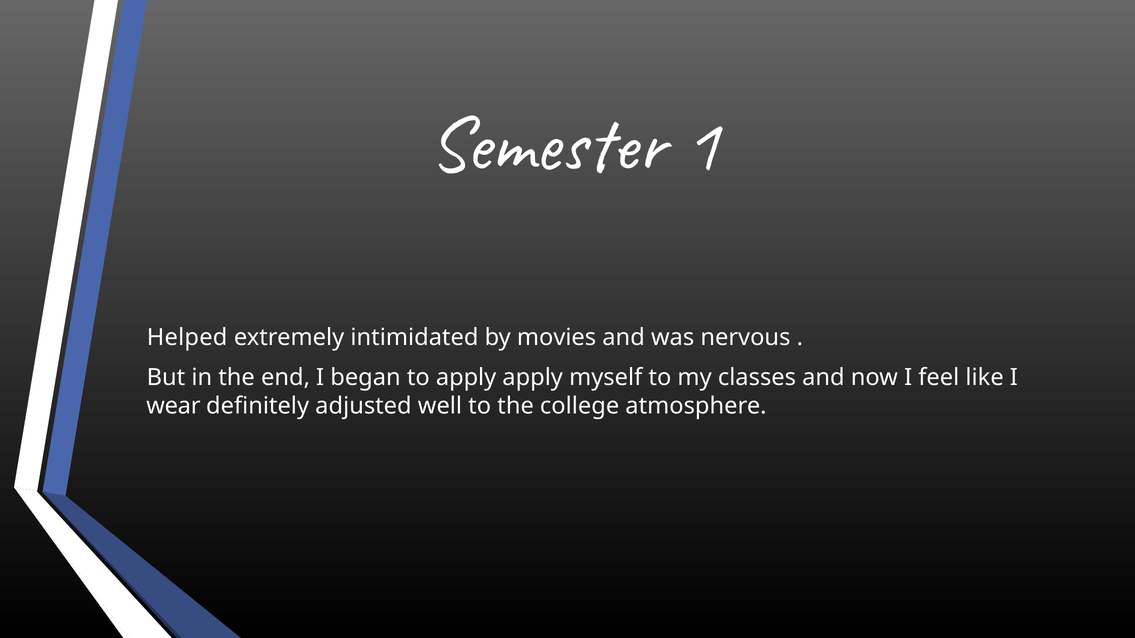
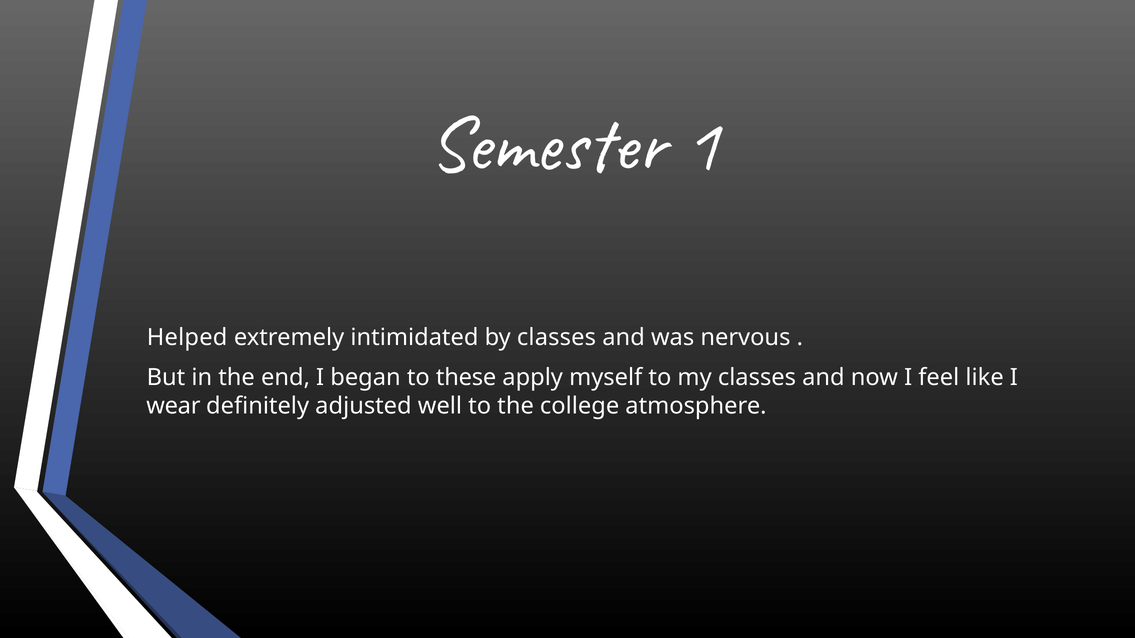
by movies: movies -> classes (556, 338)
to apply: apply -> these (466, 378)
